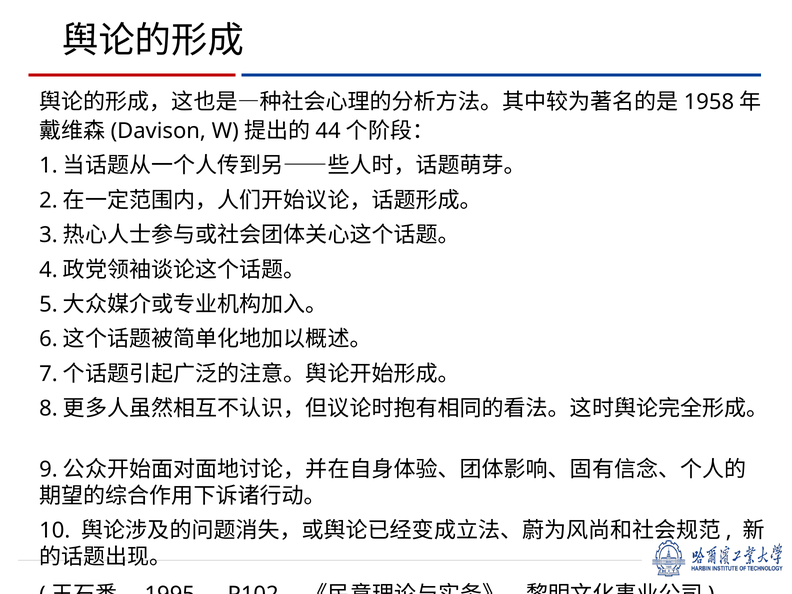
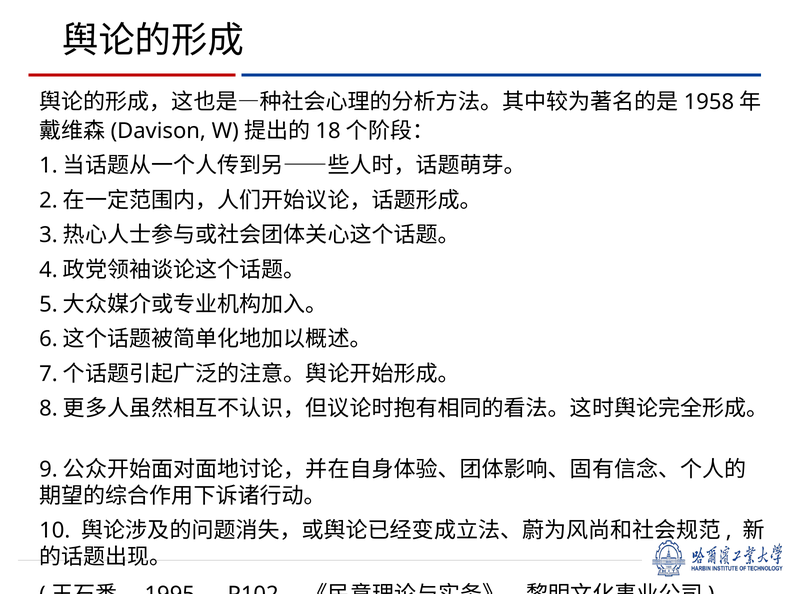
44: 44 -> 18 (328, 131)
